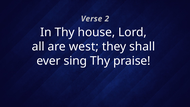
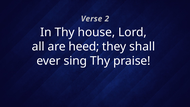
west: west -> heed (84, 47)
